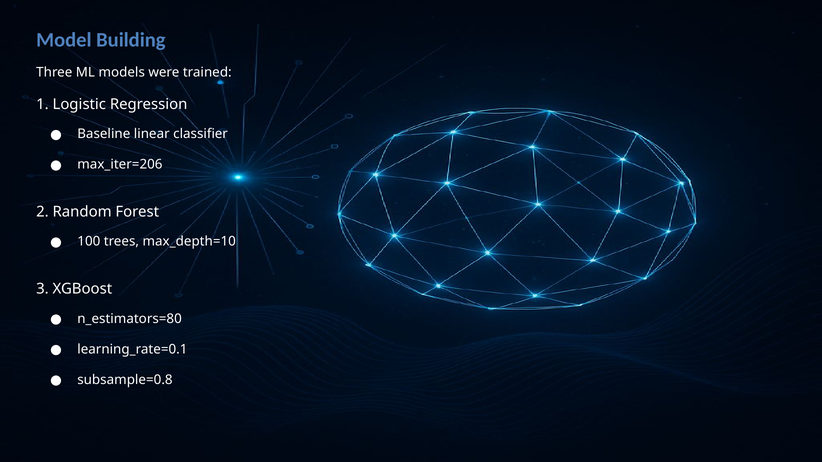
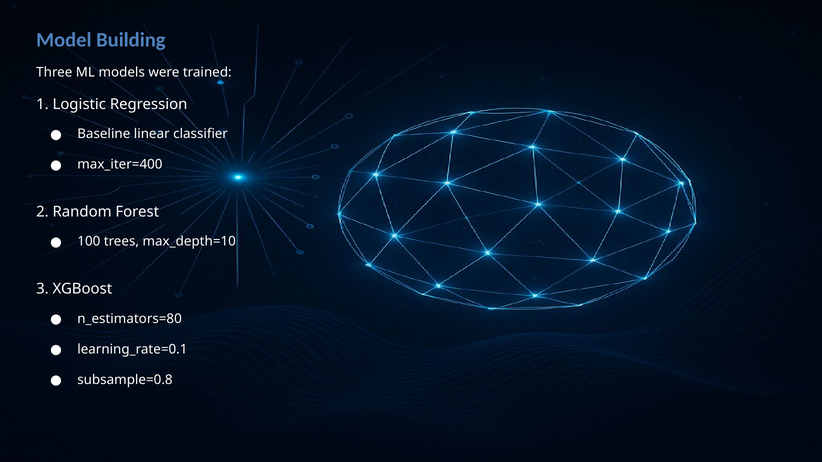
max_iter=206: max_iter=206 -> max_iter=400 (120, 165)
